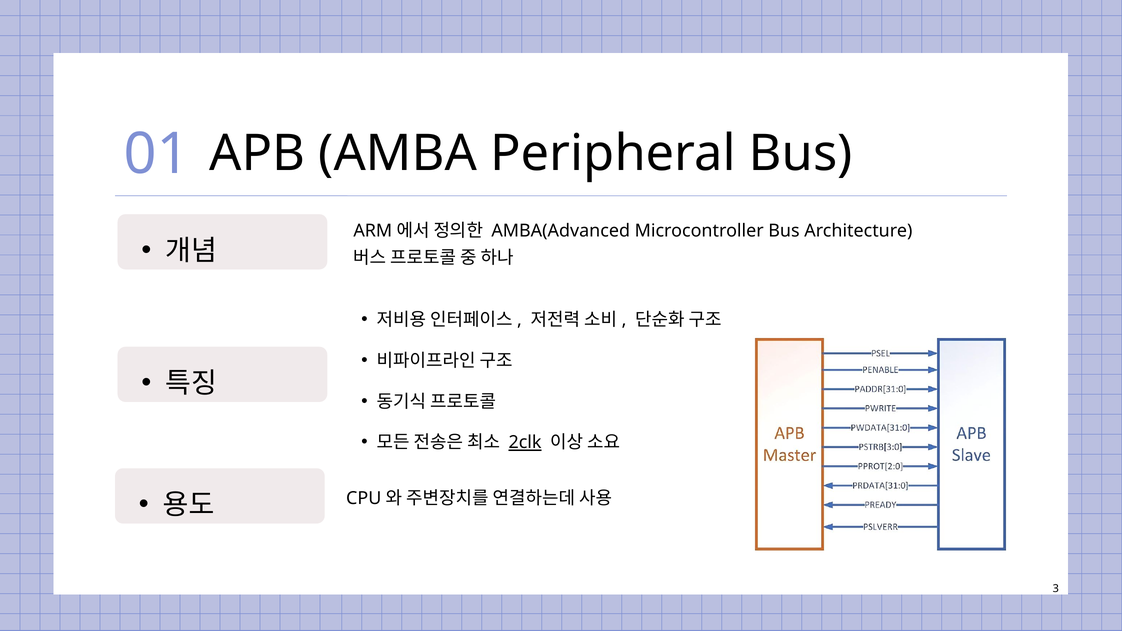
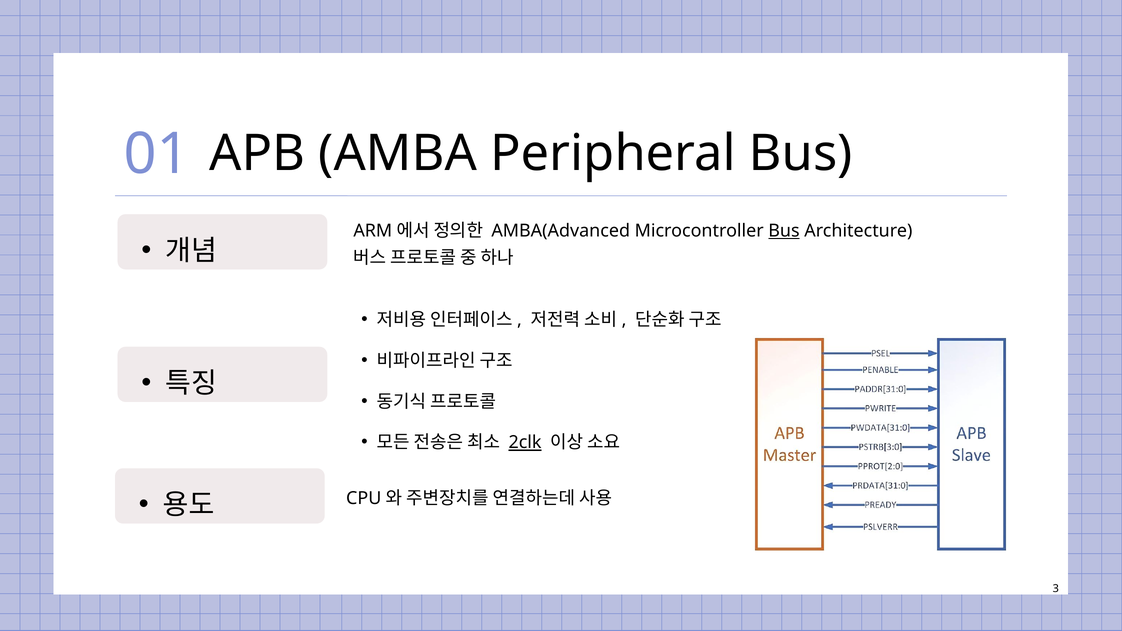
Bus underline: none -> present (784, 231)
